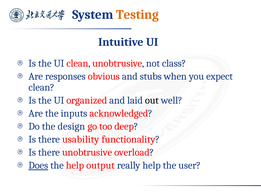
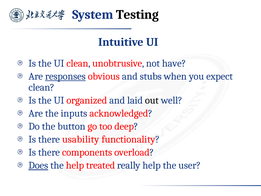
Testing colour: orange -> black (137, 15)
class: class -> have (174, 63)
responses underline: none -> present (65, 76)
design: design -> button (71, 126)
there unobtrusive: unobtrusive -> components (87, 152)
output: output -> treated (101, 165)
